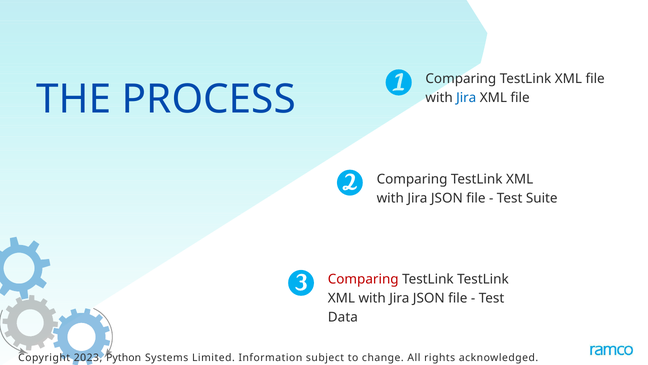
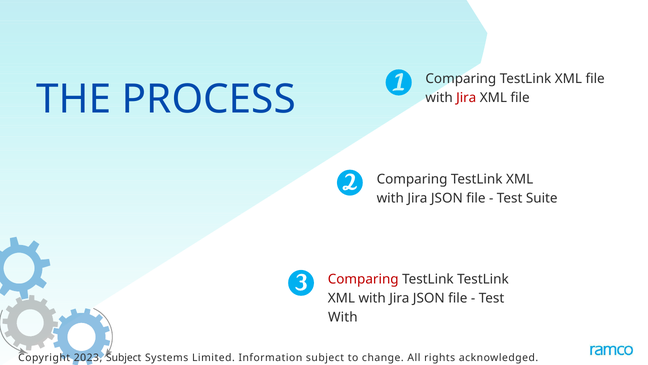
Jira colour: blue -> red (466, 98)
Data: Data -> With (343, 317)
2023 Python: Python -> Subject (124, 357)
